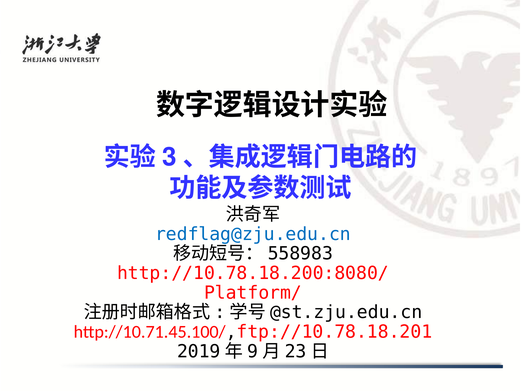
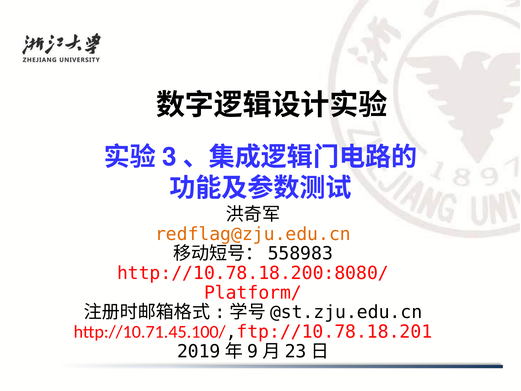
redflag@zju.edu.cn colour: blue -> orange (253, 234)
